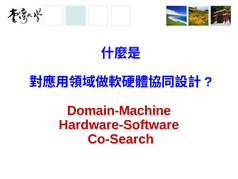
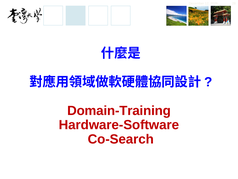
Domain-Machine: Domain-Machine -> Domain-Training (119, 110)
